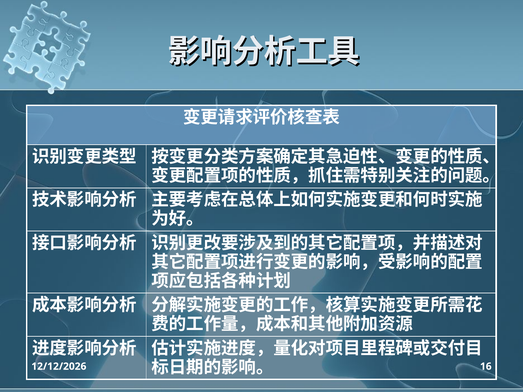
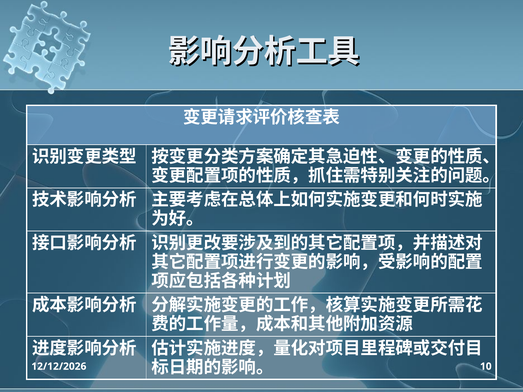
16: 16 -> 10 (486, 367)
